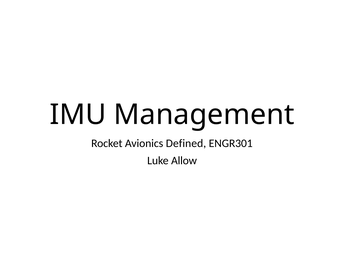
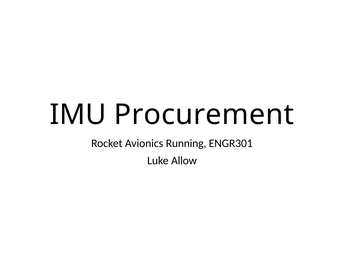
Management: Management -> Procurement (204, 115)
Defined: Defined -> Running (186, 143)
